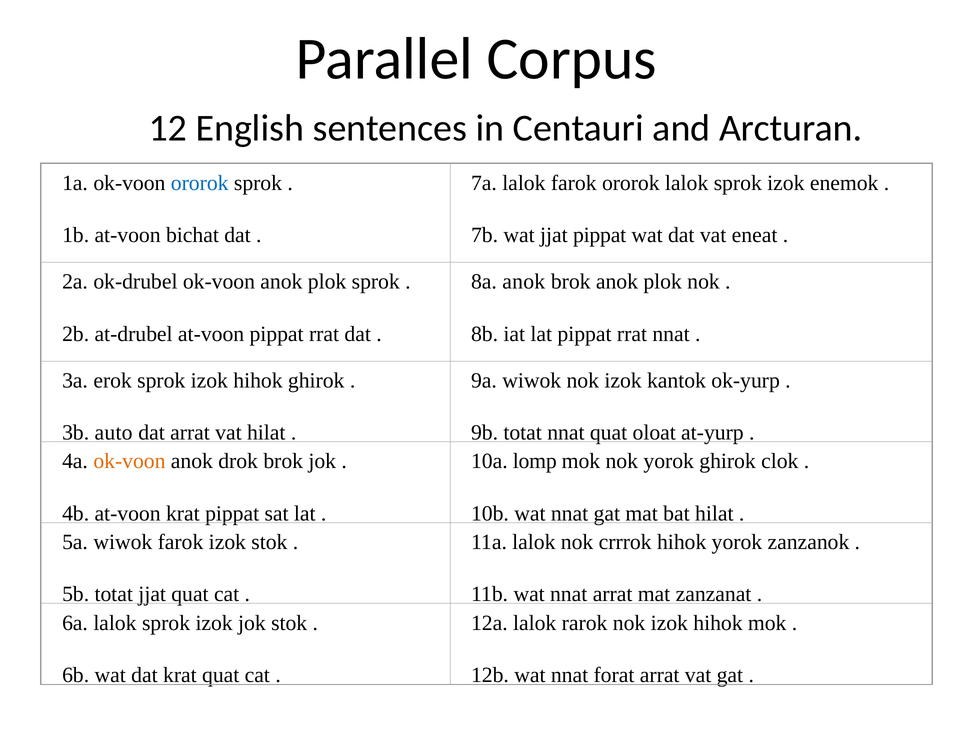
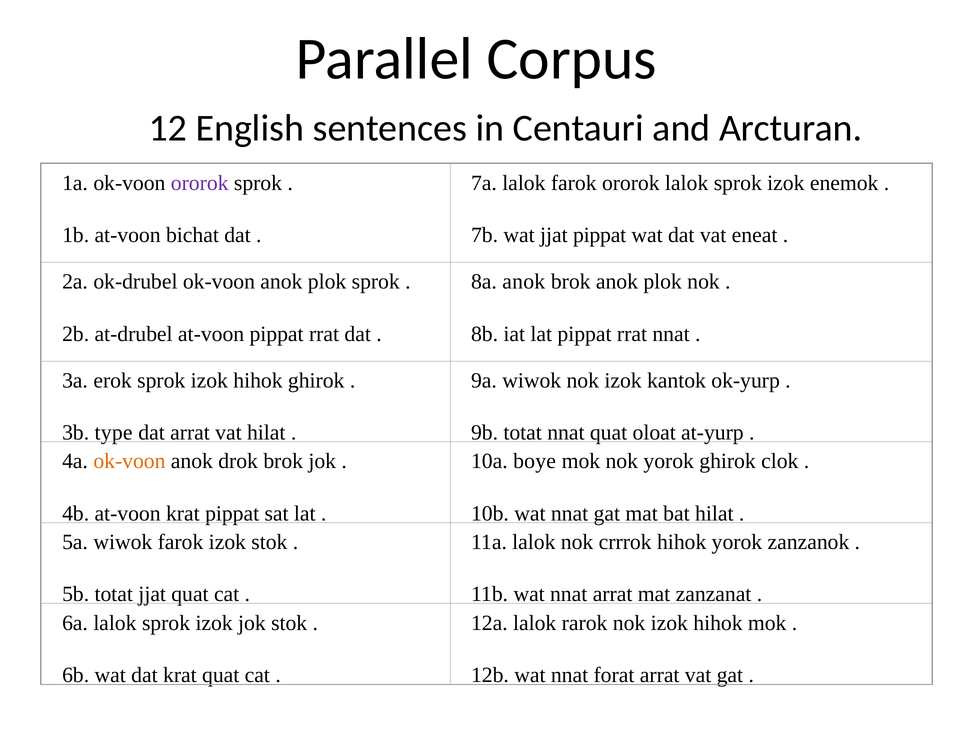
ororok colour: blue -> purple (200, 183)
auto: auto -> type (114, 432)
lomp: lomp -> boye (535, 461)
